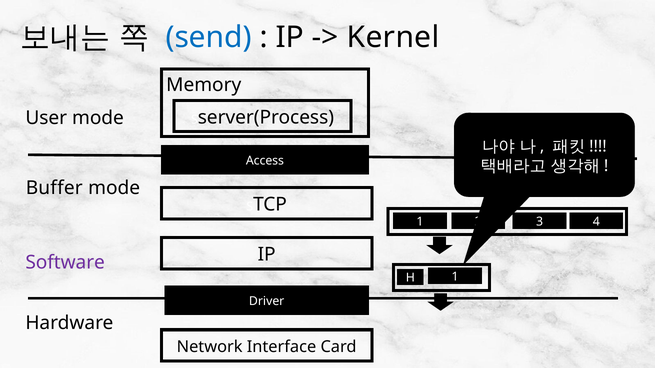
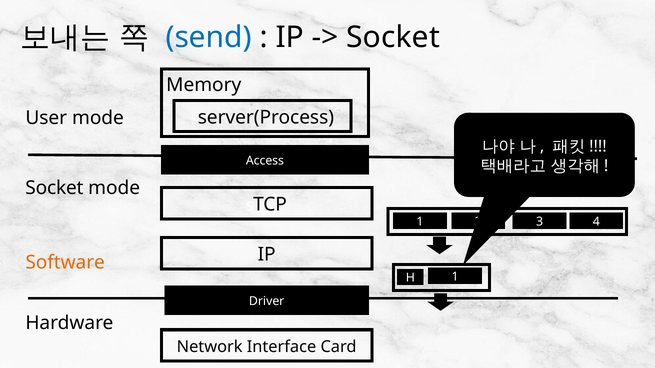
Kernel: Kernel -> Socket (393, 37)
Buffer: Buffer -> Socket (54, 188)
Software colour: purple -> orange (65, 263)
